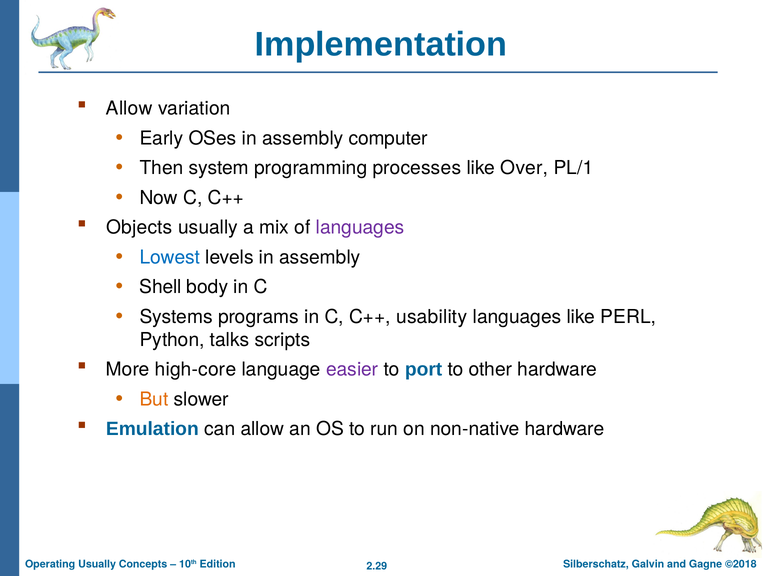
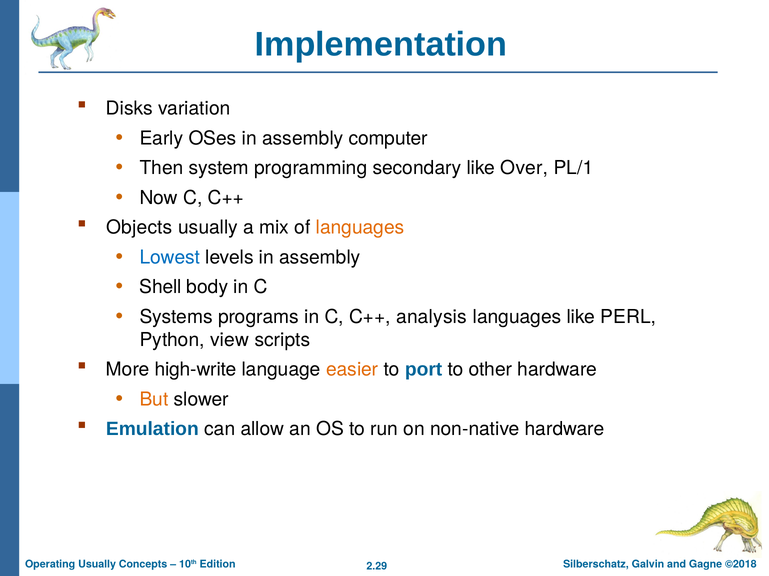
Allow: Allow -> Disks (129, 109)
processes: processes -> secondary (417, 168)
languages colour: purple -> orange (360, 228)
usability: usability -> analysis (432, 317)
talks: talks -> view (230, 340)
high-core: high-core -> high-write (196, 370)
easier colour: purple -> orange (352, 370)
